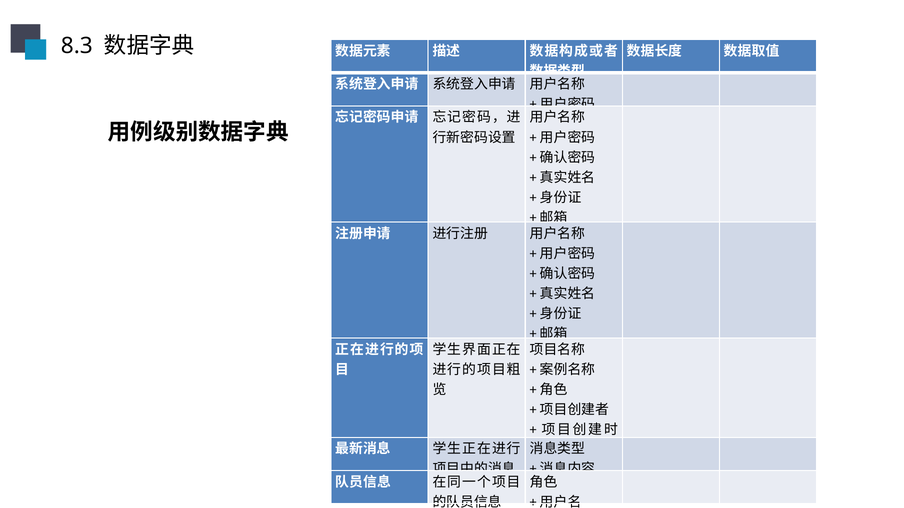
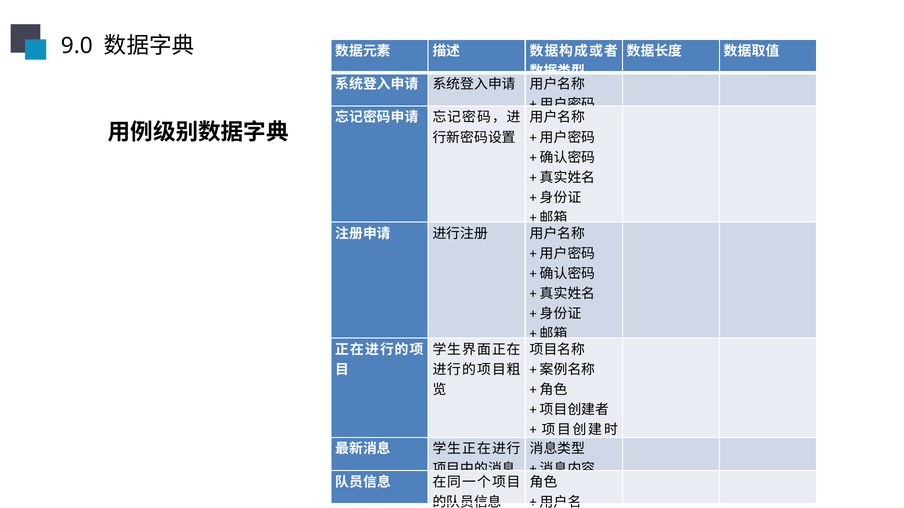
8.3: 8.3 -> 9.0 (77, 46)
